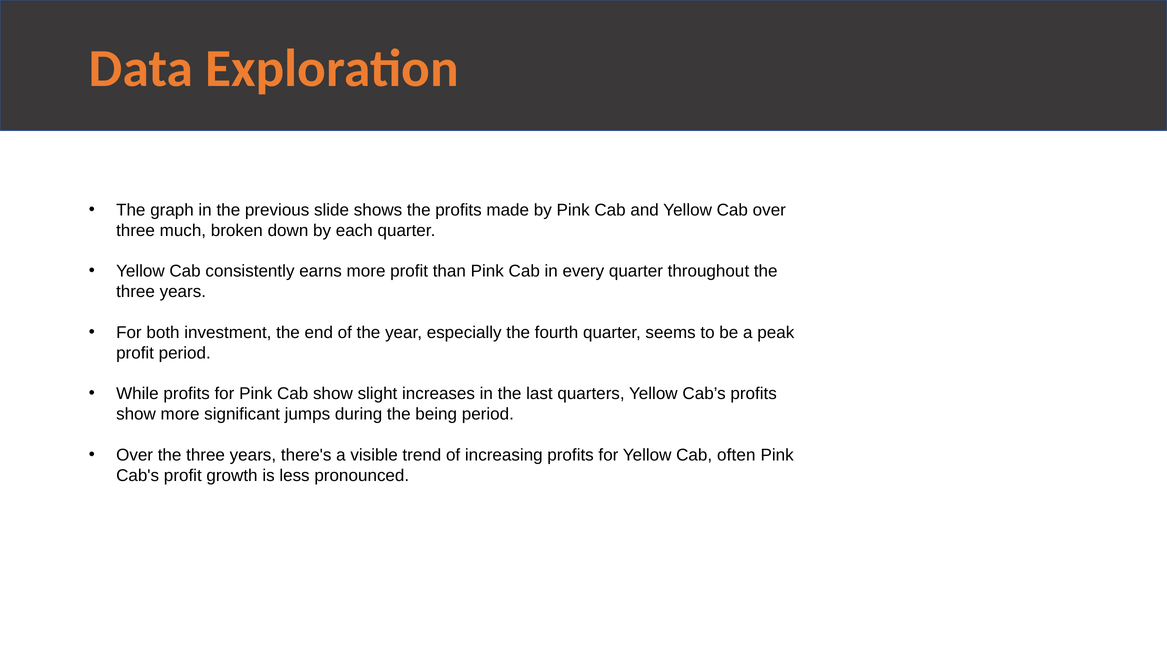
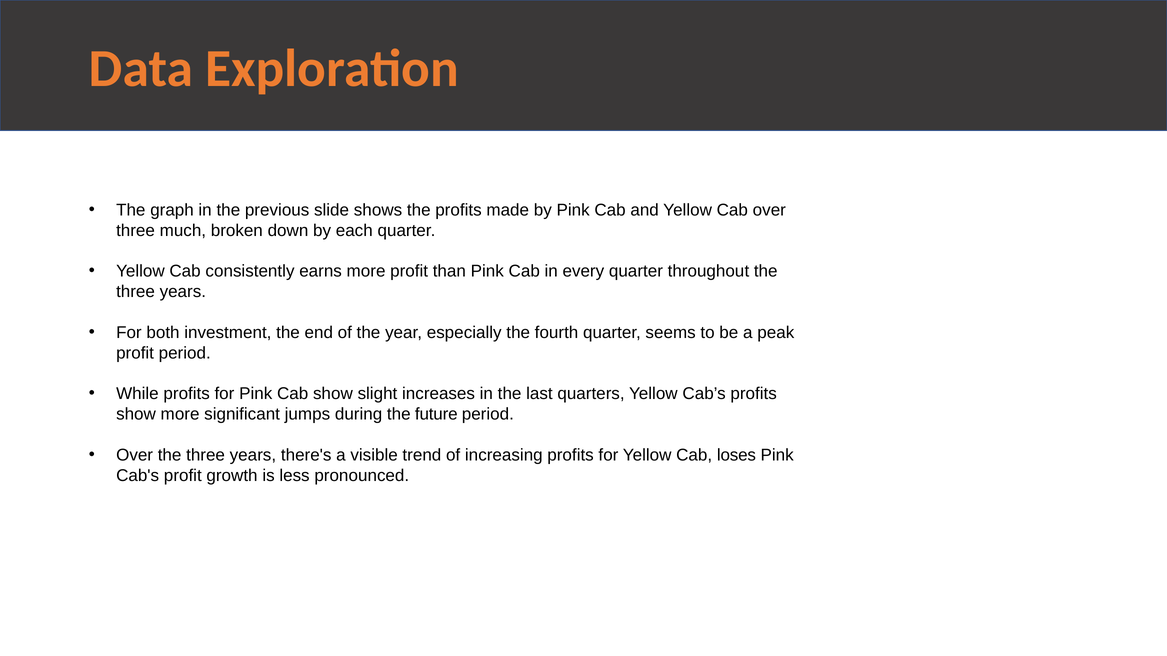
being: being -> future (436, 414)
often: often -> loses (736, 455)
